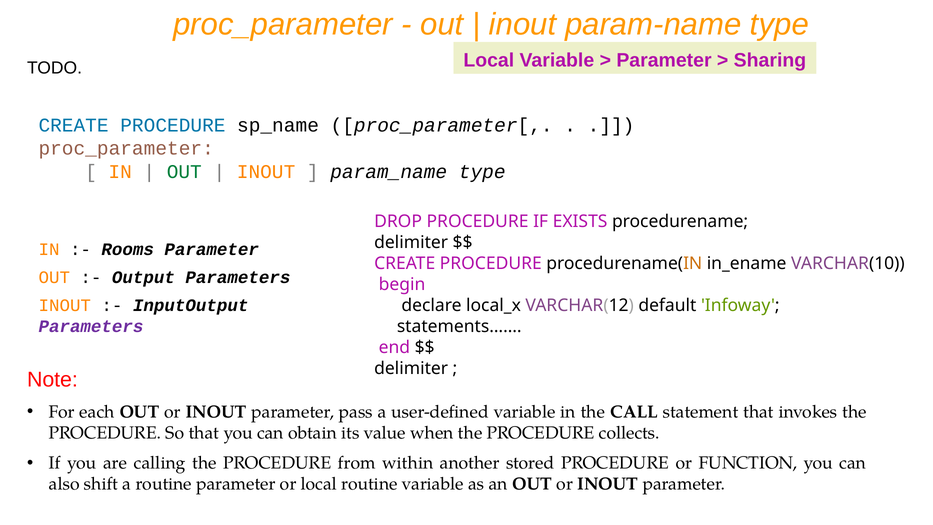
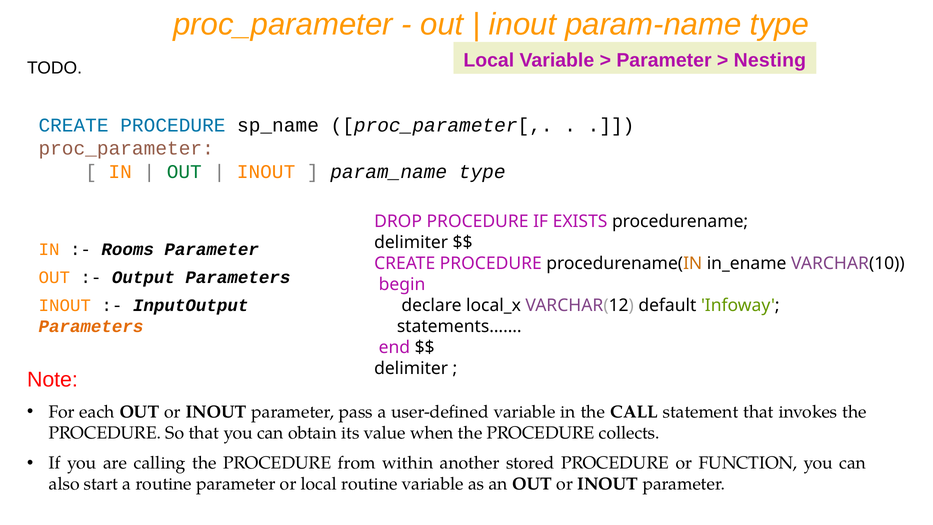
Sharing: Sharing -> Nesting (770, 60)
Parameters colour: purple -> orange (91, 326)
shift: shift -> start (101, 484)
